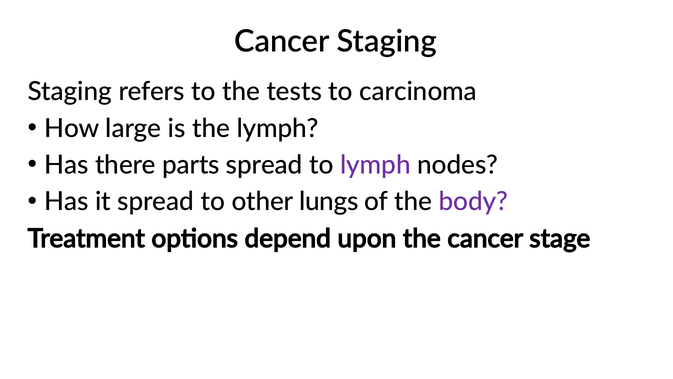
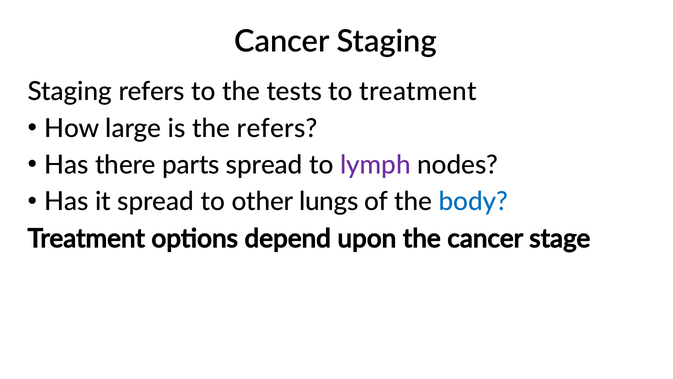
to carcinoma: carcinoma -> treatment (418, 92)
the lymph: lymph -> refers (277, 128)
body colour: purple -> blue (473, 202)
